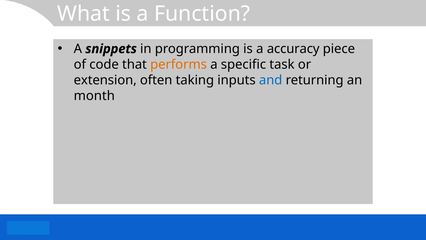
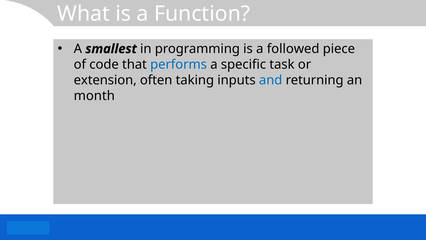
snippets: snippets -> smallest (111, 49)
accuracy: accuracy -> followed (293, 49)
performs colour: orange -> blue (179, 64)
